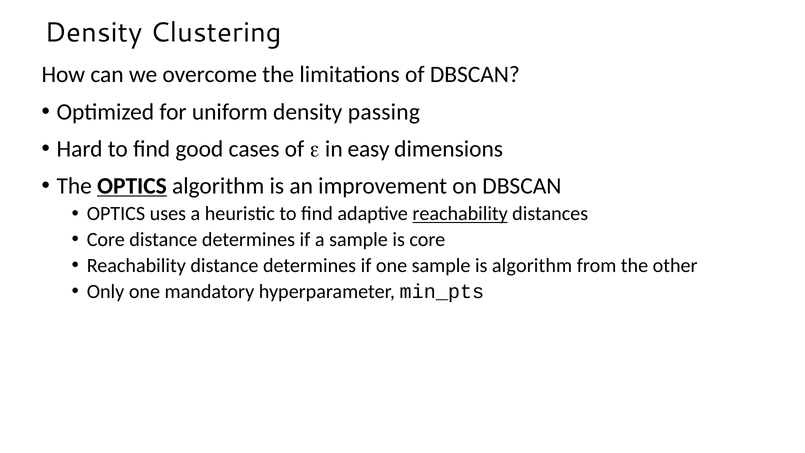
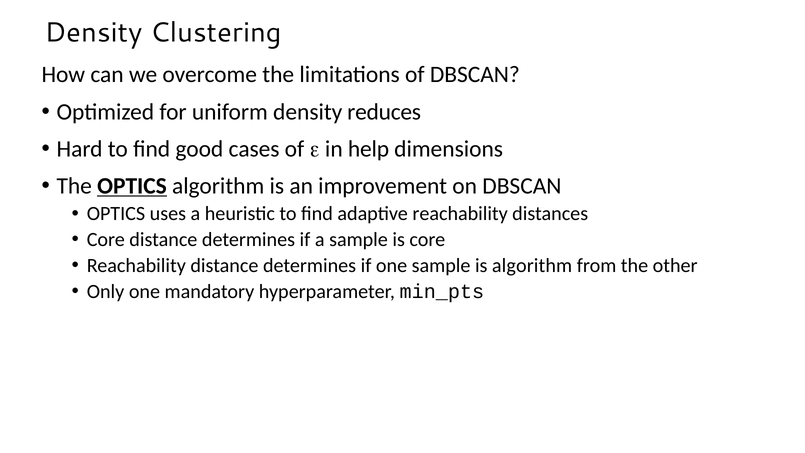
passing: passing -> reduces (384, 112)
easy: easy -> help (369, 149)
reachability underline: present -> none (460, 214)
